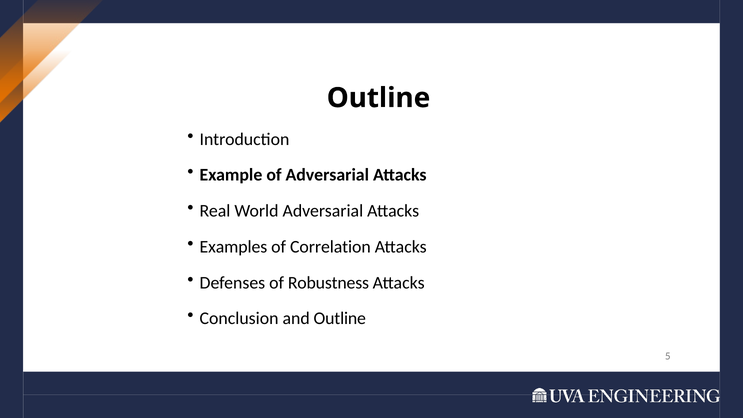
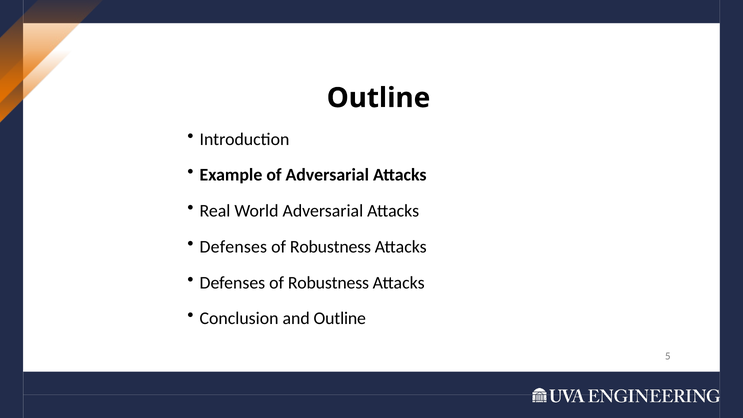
Examples: Examples -> Defenses (233, 247)
Correlation: Correlation -> Robustness (330, 247)
